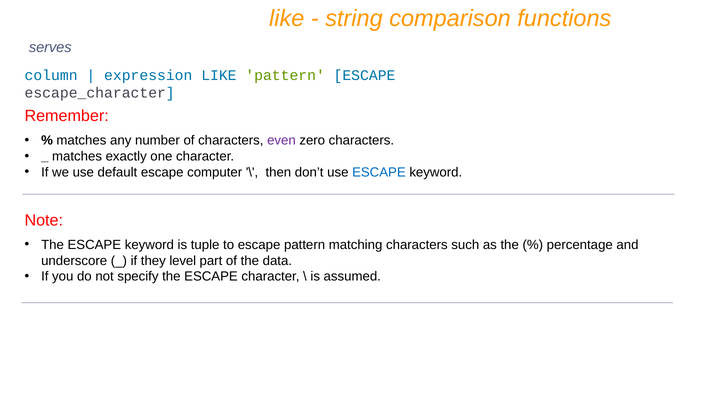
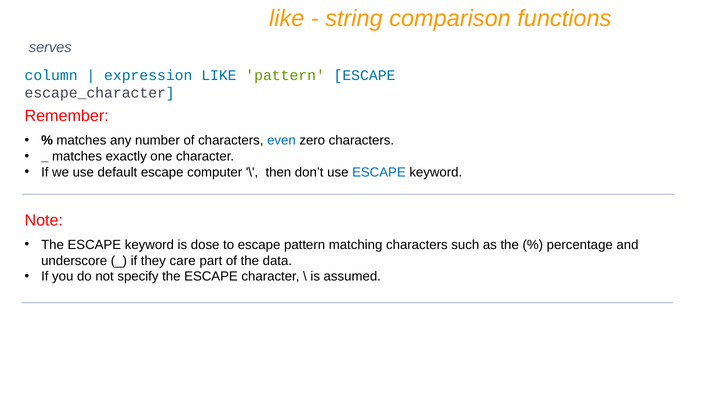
even colour: purple -> blue (281, 140)
tuple: tuple -> dose (205, 244)
level: level -> care (183, 260)
